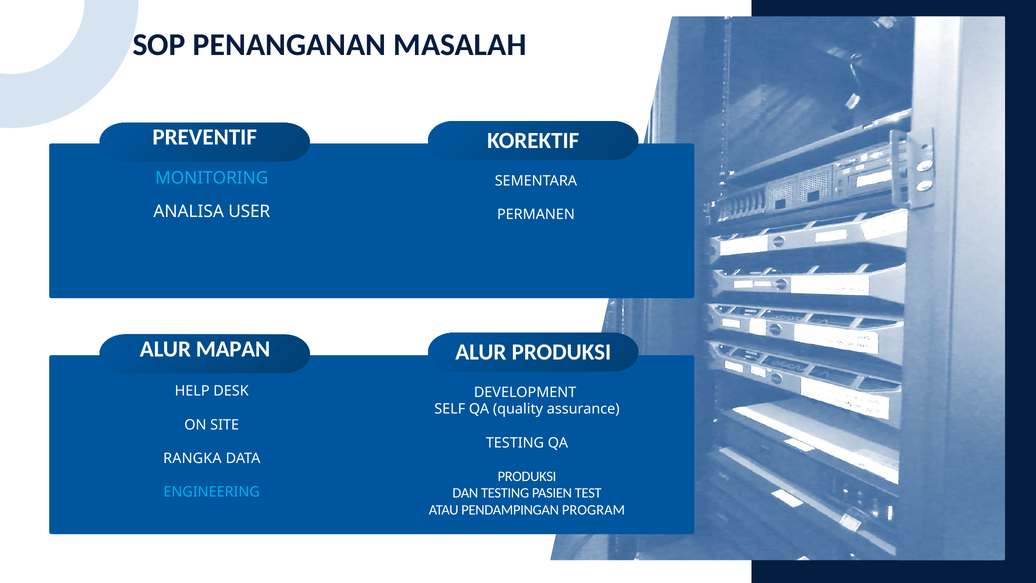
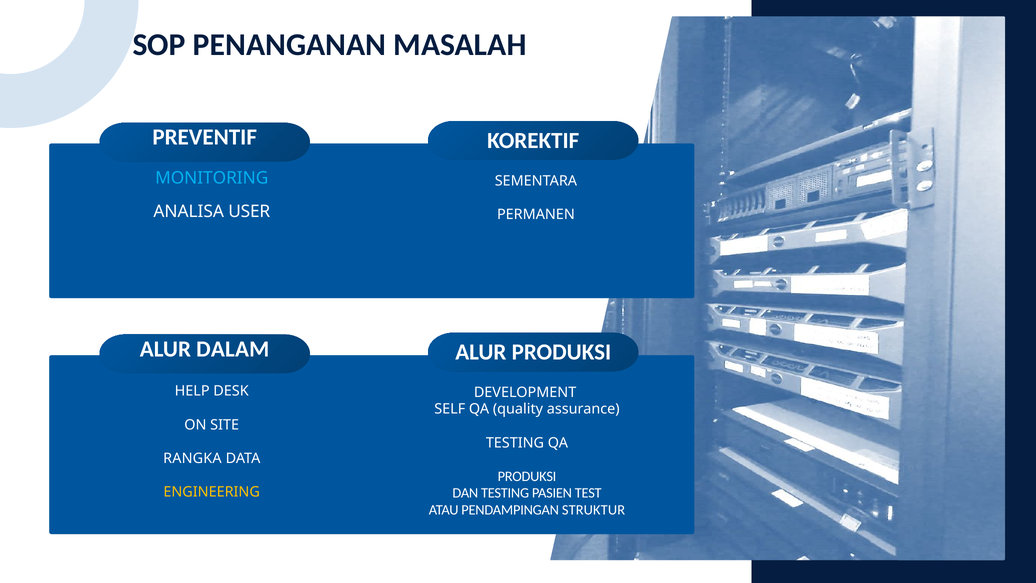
MAPAN: MAPAN -> DALAM (233, 349)
ENGINEERING colour: light blue -> yellow (212, 492)
PROGRAM: PROGRAM -> STRUKTUR (593, 510)
